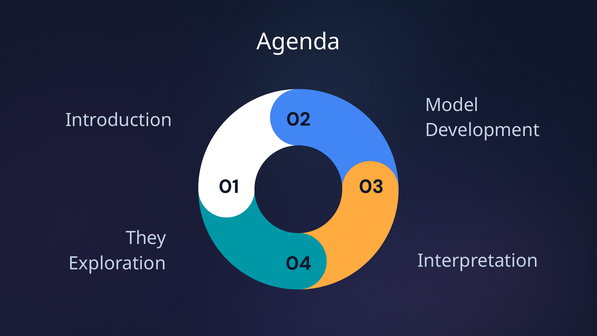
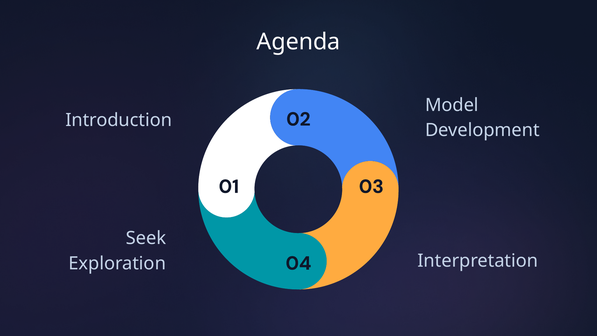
They: They -> Seek (146, 238)
